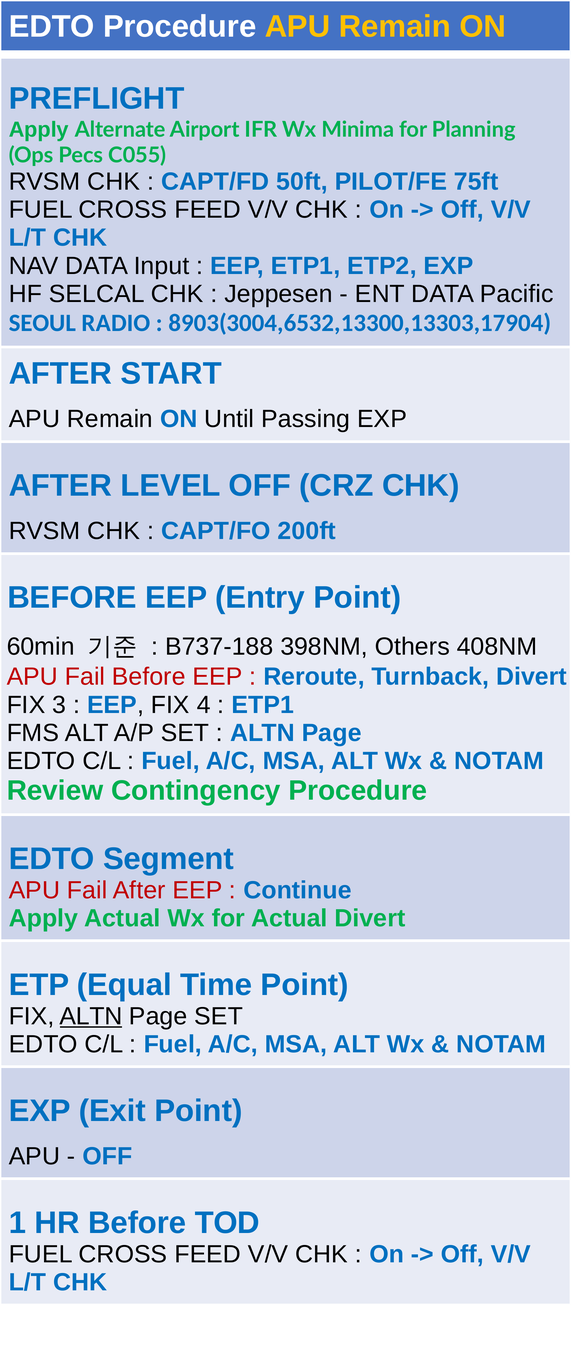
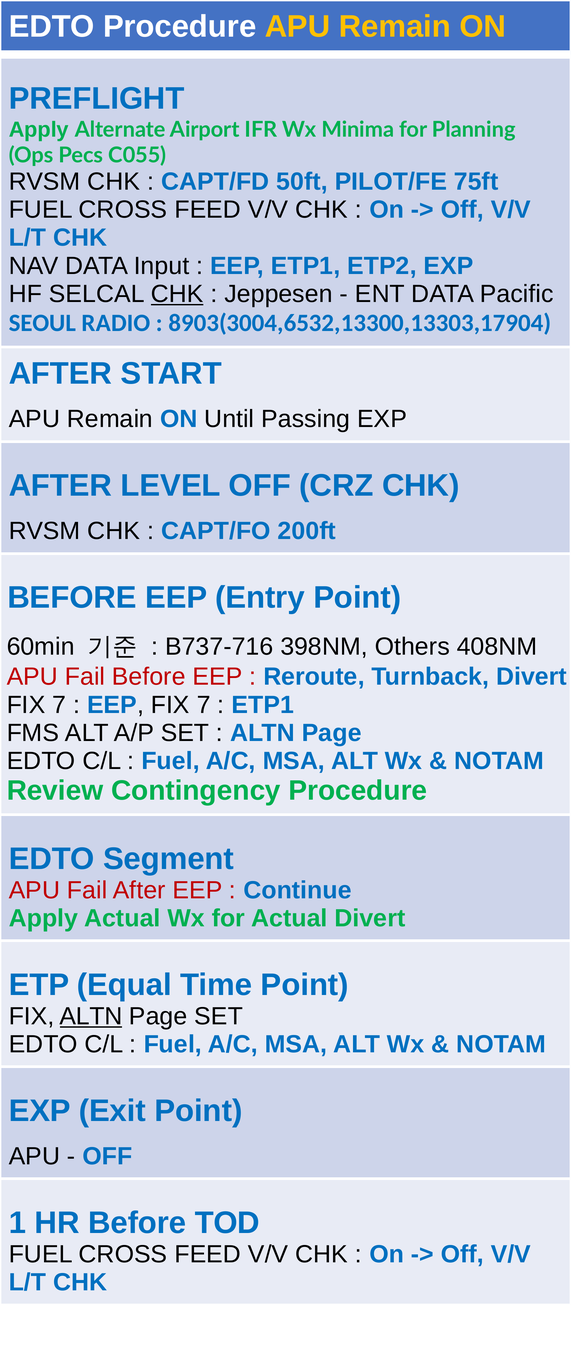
CHK underline: none -> present (177, 294)
B737-188: B737-188 -> B737-716 (219, 647)
3: 3 -> 7 (59, 705)
EEP FIX 4: 4 -> 7 (204, 705)
